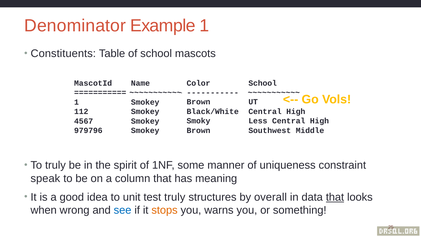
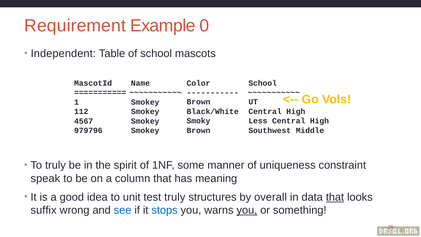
Denominator: Denominator -> Requirement (75, 26)
Example 1: 1 -> 0 (205, 26)
Constituents: Constituents -> Independent (63, 54)
when: when -> suffix (44, 210)
stops colour: orange -> blue (165, 210)
you underline: none -> present (247, 210)
